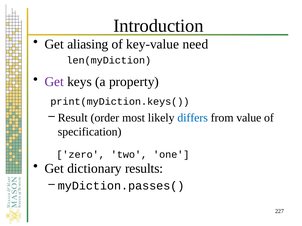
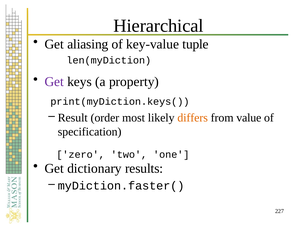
Introduction: Introduction -> Hierarchical (158, 26)
need: need -> tuple (196, 44)
differs colour: blue -> orange (193, 118)
myDiction.passes(: myDiction.passes( -> myDiction.faster( (121, 186)
